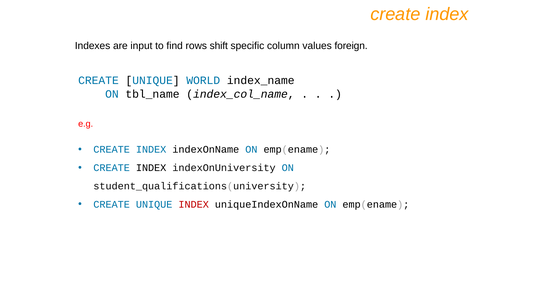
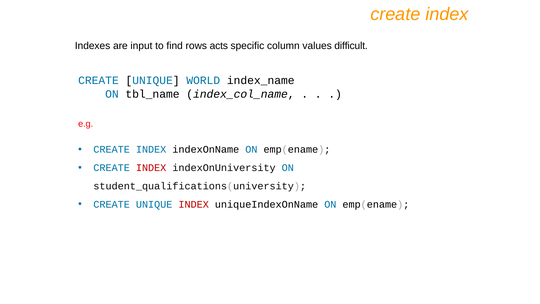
shift: shift -> acts (219, 46)
foreign: foreign -> difficult (351, 46)
INDEX colour: black -> red (151, 168)
